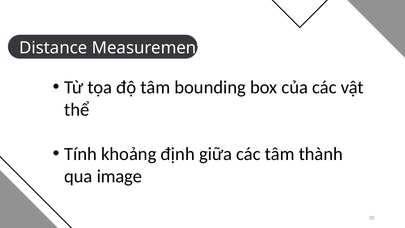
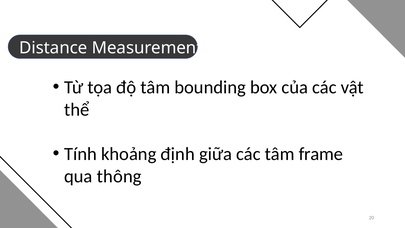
thành: thành -> frame (321, 154)
image: image -> thông (119, 176)
